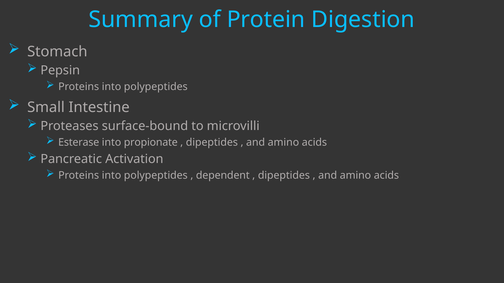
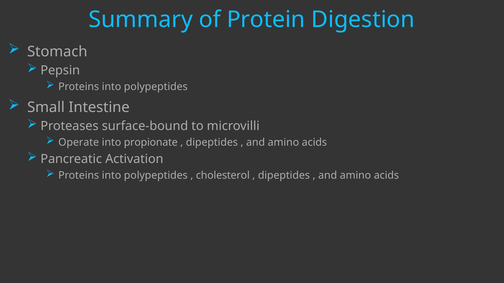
Esterase: Esterase -> Operate (79, 143)
dependent: dependent -> cholesterol (223, 176)
